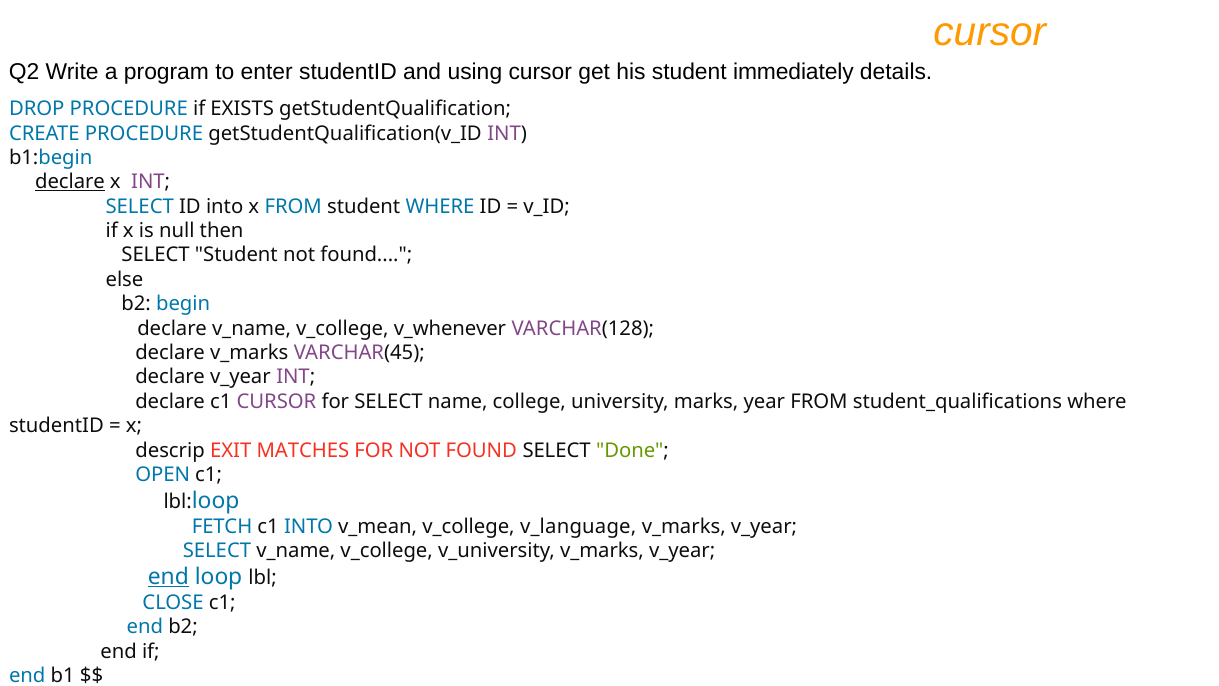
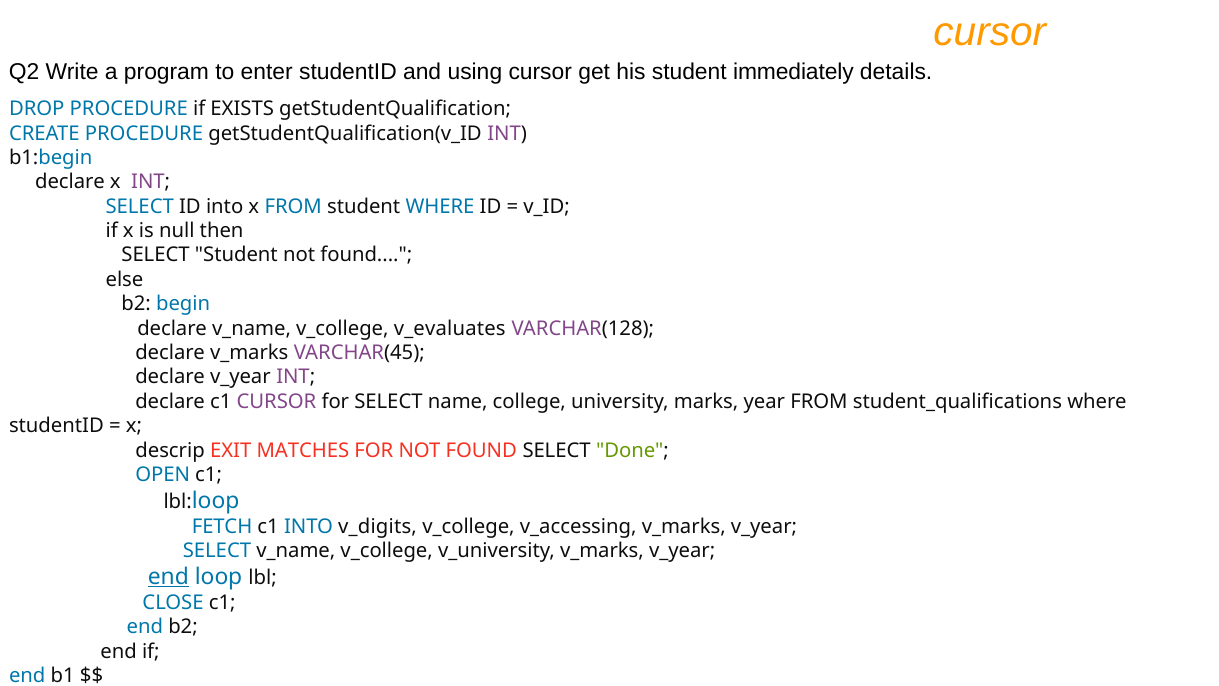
declare underline: present -> none (70, 182)
v_whenever: v_whenever -> v_evaluates (450, 328)
v_mean: v_mean -> v_digits (378, 526)
v_language: v_language -> v_accessing (578, 526)
